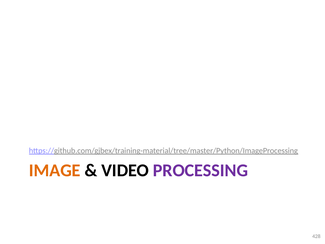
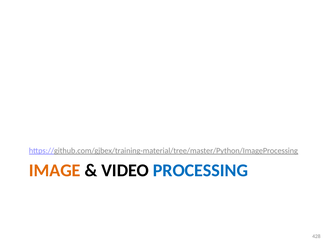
PROCESSING colour: purple -> blue (200, 170)
